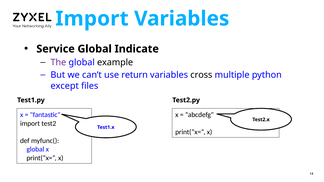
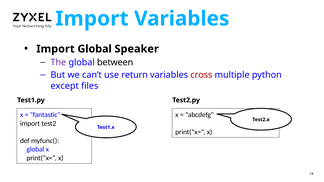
Service: Service -> Import (55, 49)
Indicate: Indicate -> Speaker (137, 49)
example: example -> between (115, 63)
cross colour: black -> red (201, 75)
